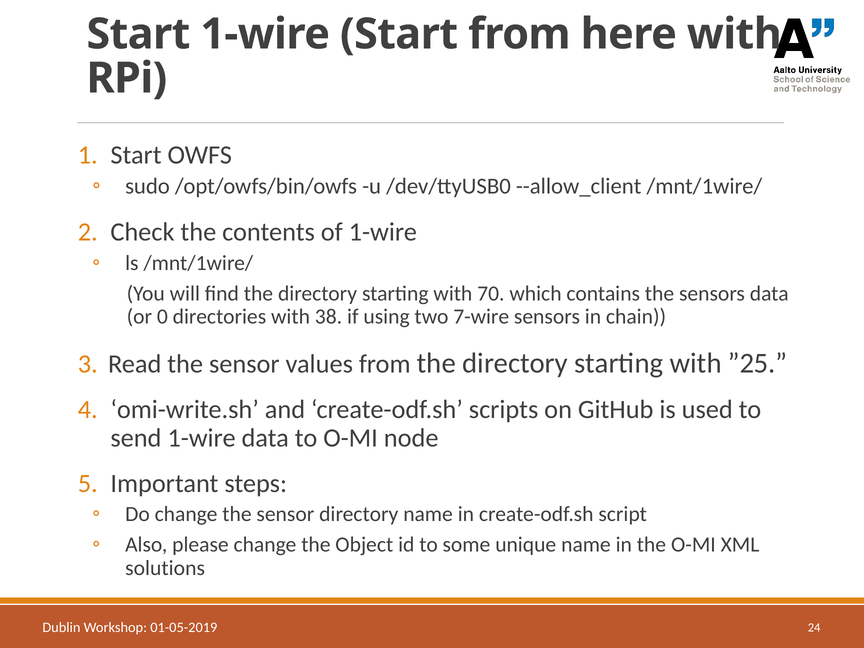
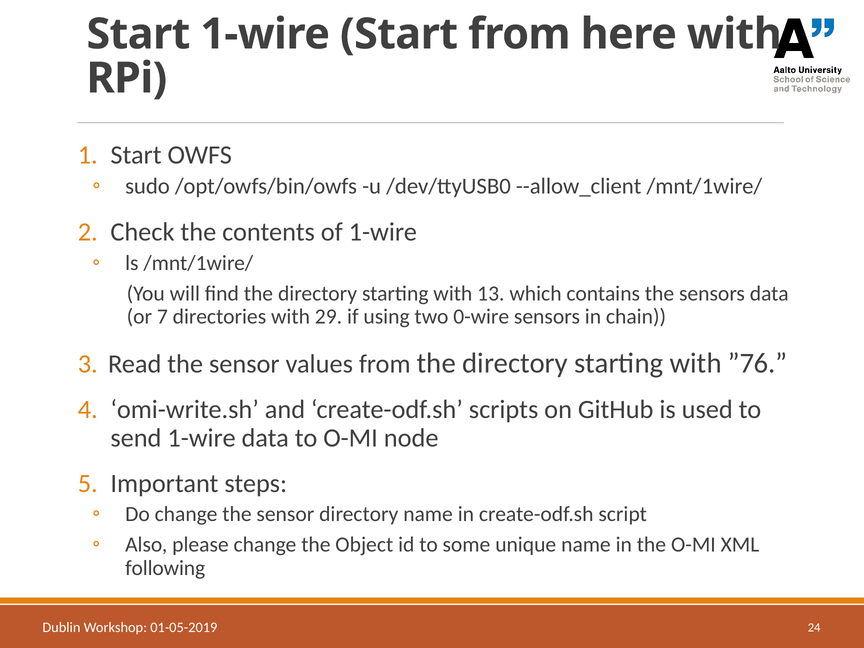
70: 70 -> 13 (491, 293)
0: 0 -> 7 (162, 317)
38: 38 -> 29 (328, 317)
7-wire: 7-wire -> 0-wire (481, 317)
”25: ”25 -> ”76 (758, 363)
solutions: solutions -> following (165, 568)
